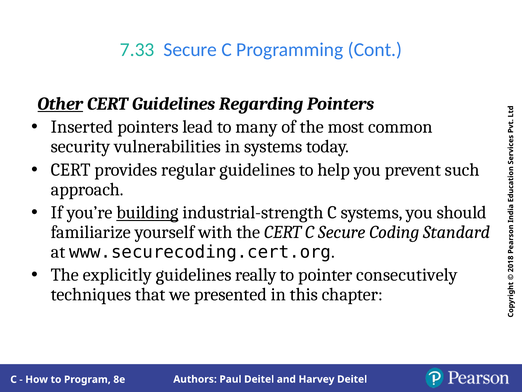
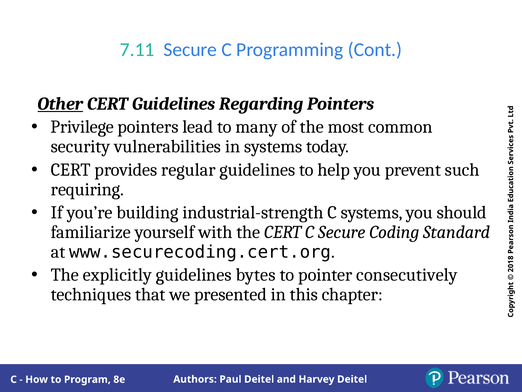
7.33: 7.33 -> 7.11 (137, 50)
Inserted: Inserted -> Privilege (82, 127)
approach: approach -> requiring (87, 189)
building underline: present -> none (147, 212)
really: really -> bytes (256, 275)
